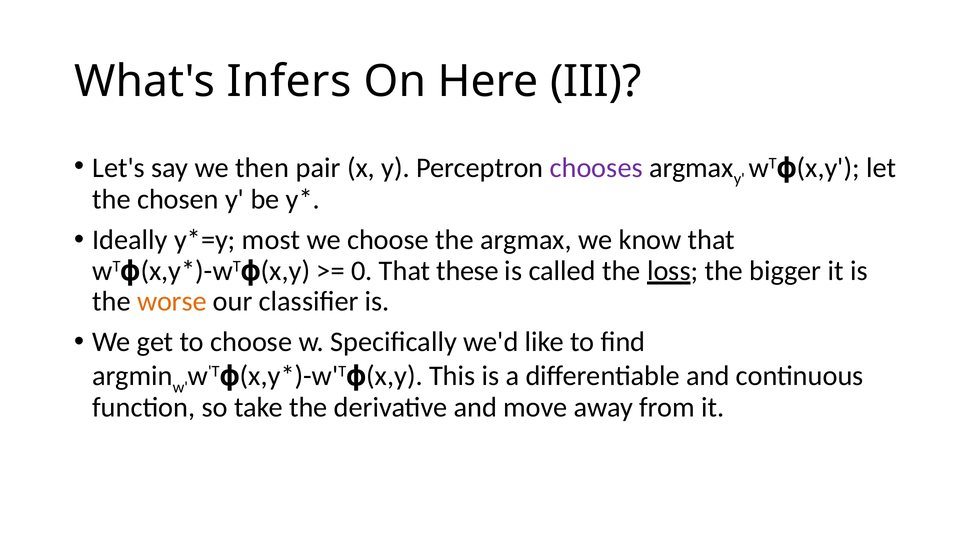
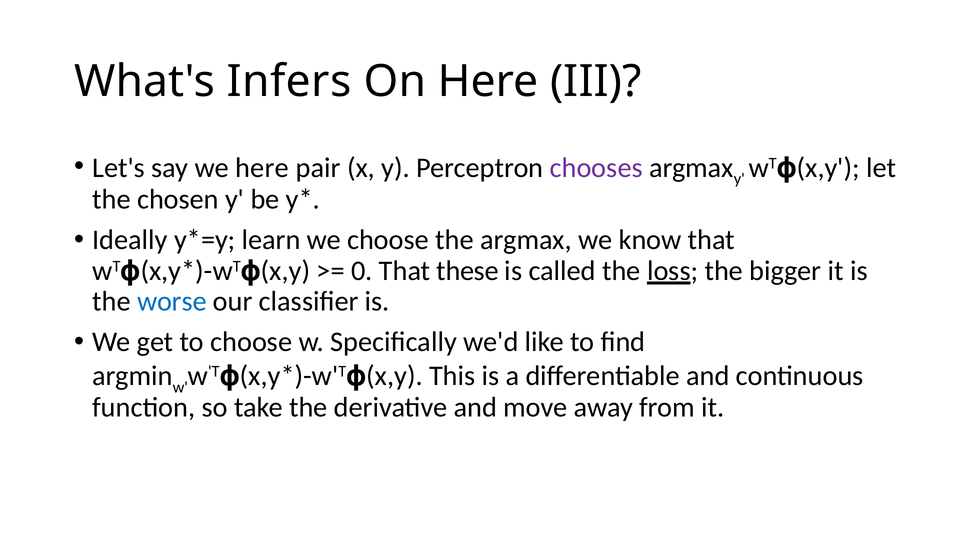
we then: then -> here (262, 168)
most: most -> learn (271, 240)
worse colour: orange -> blue (172, 301)
